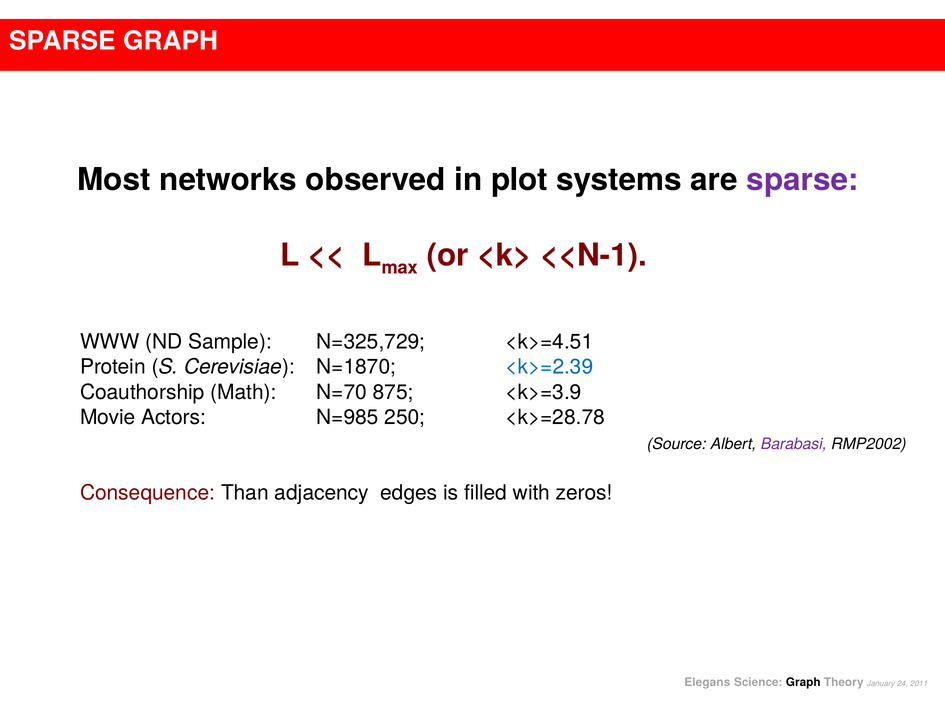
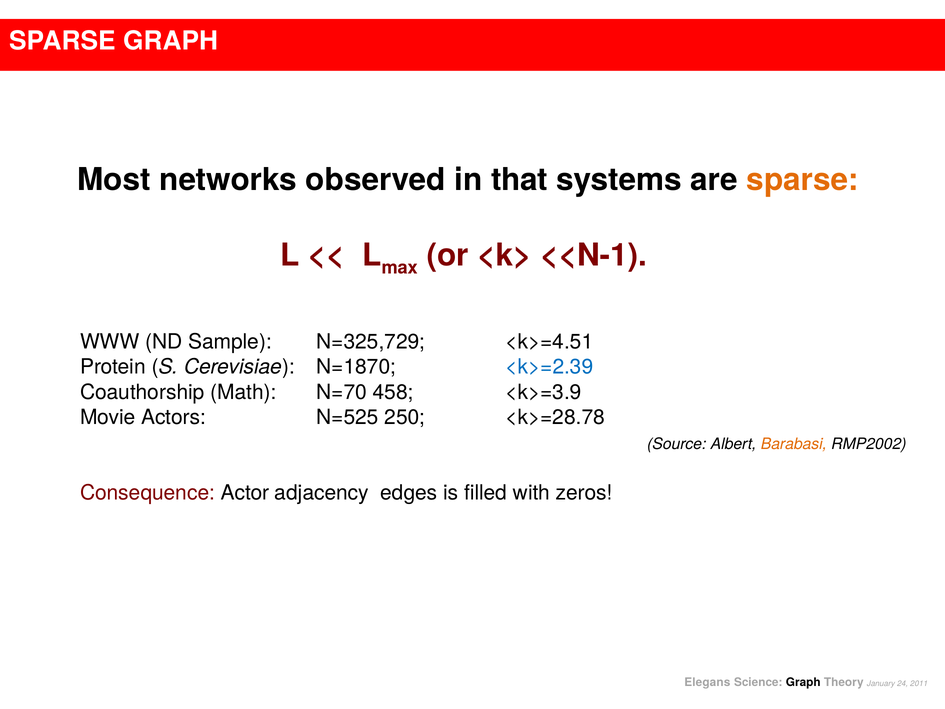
plot: plot -> that (519, 180)
sparse colour: purple -> orange (803, 180)
875: 875 -> 458 (393, 392)
N=985: N=985 -> N=525 (348, 417)
Barabasi colour: purple -> orange (794, 444)
Than: Than -> Actor (245, 493)
